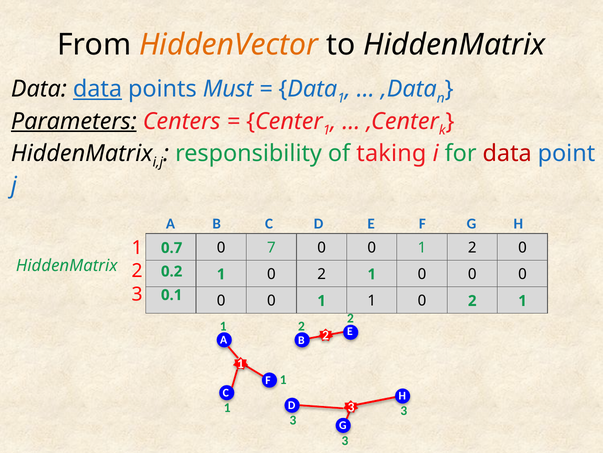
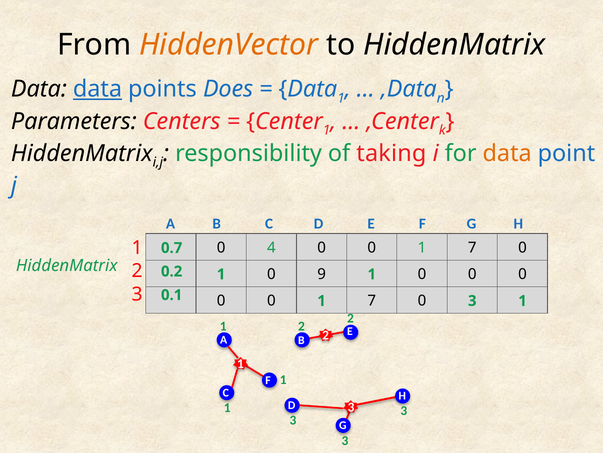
Must: Must -> Does (228, 89)
Parameters underline: present -> none (74, 121)
data colour: red -> orange (507, 153)
7: 7 -> 4 (271, 247)
2: 2 -> 7 (472, 247)
2: 2 -> 9 (322, 274)
1: 1 -> 7 (372, 300)
2: 2 -> 3 (472, 300)
